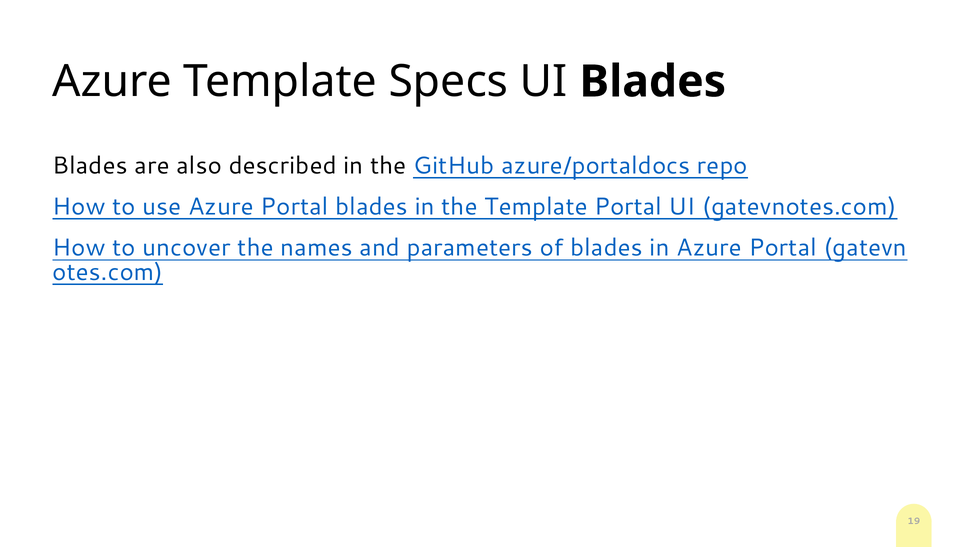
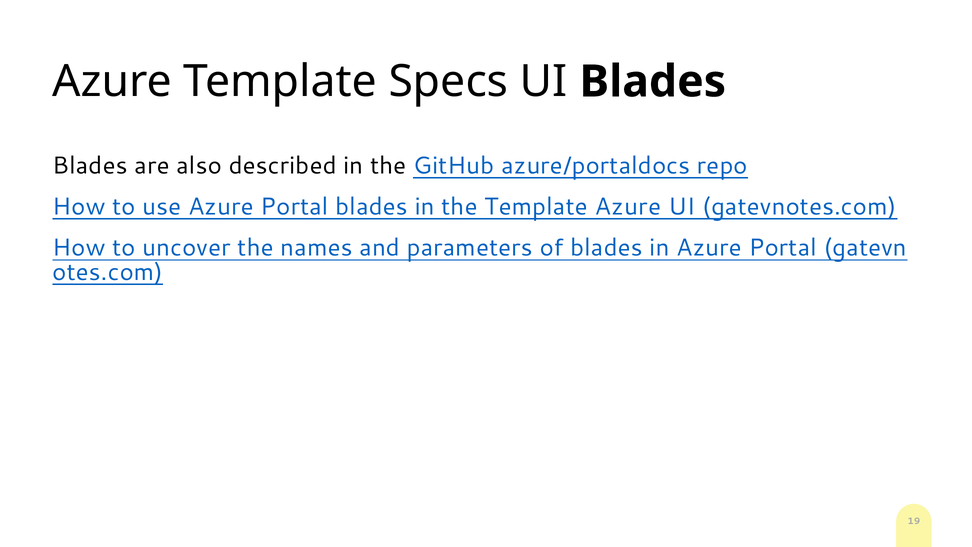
Template Portal: Portal -> Azure (628, 207)
